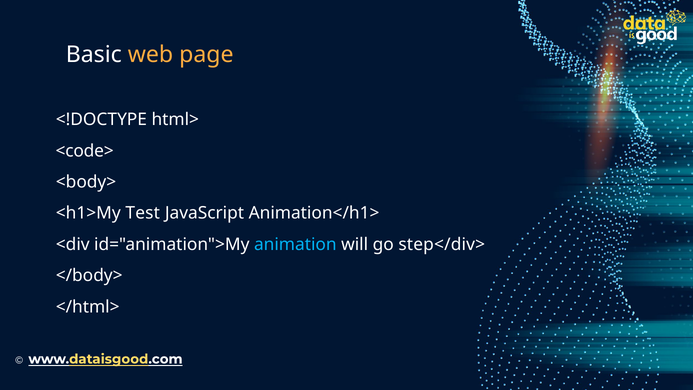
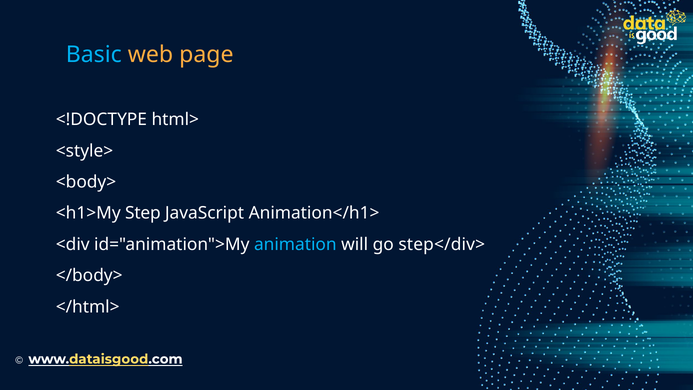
Basic colour: white -> light blue (94, 55)
<code>: <code> -> <style> (85, 151)
Test: Test -> Step (143, 213)
